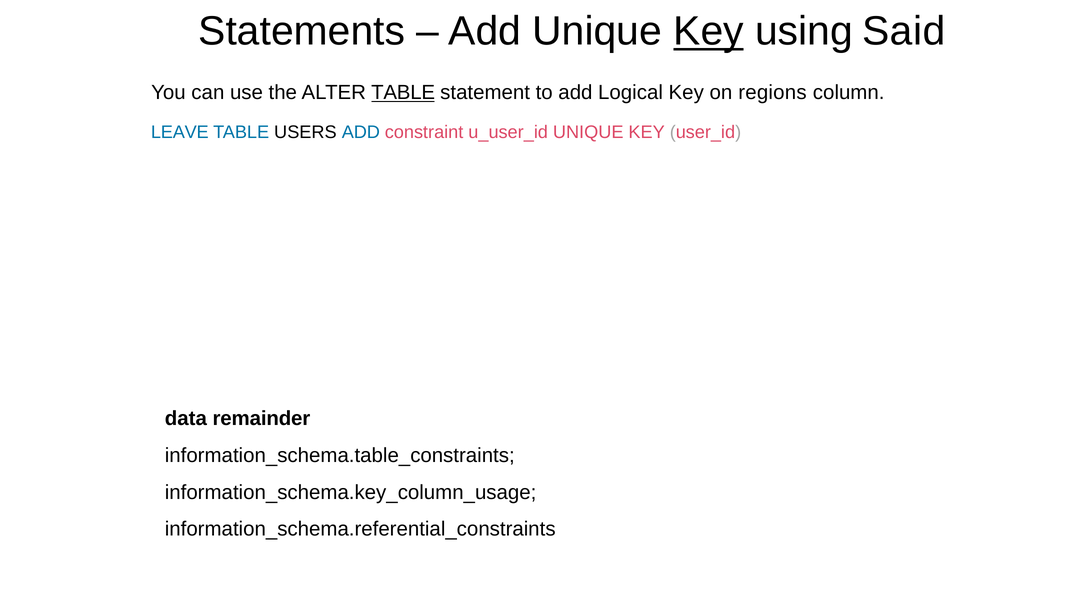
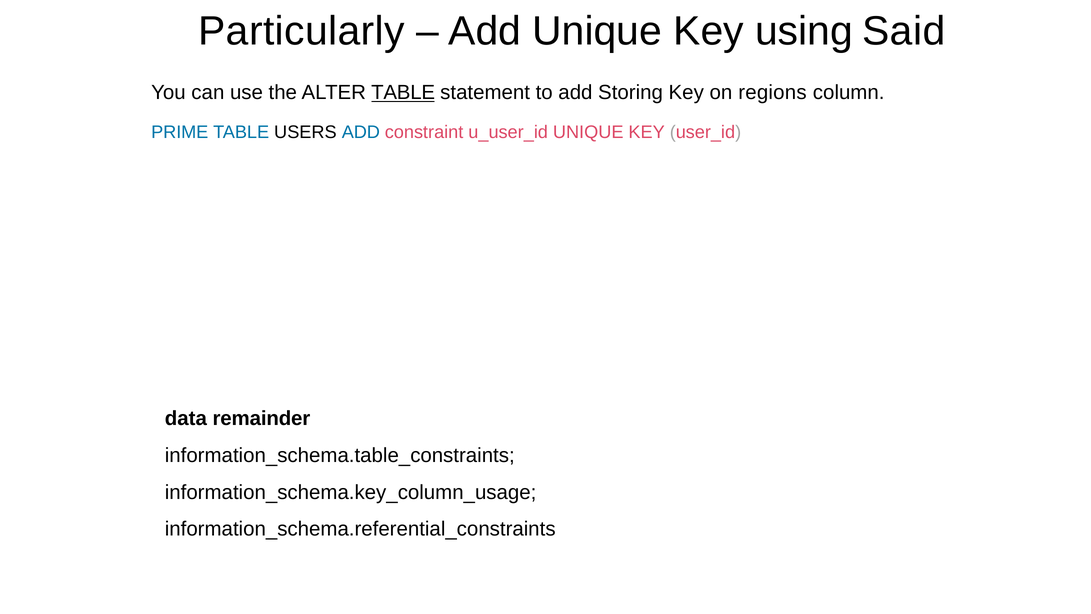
Statements: Statements -> Particularly (302, 31)
Key underline: present -> none (708, 31)
Logical: Logical -> Storing (631, 93)
LEAVE: LEAVE -> PRIME (180, 132)
